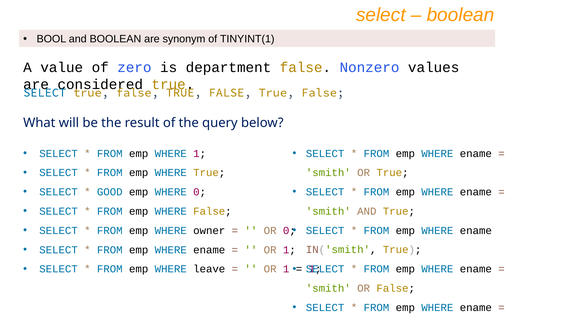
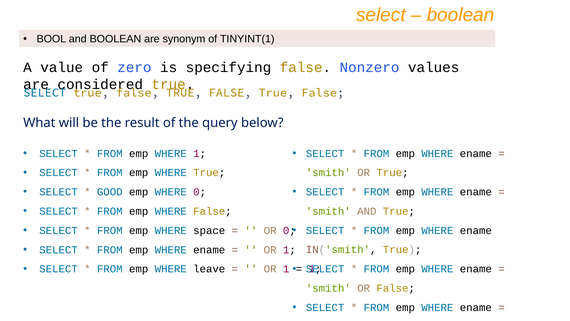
department: department -> specifying (228, 67)
owner: owner -> space (209, 230)
